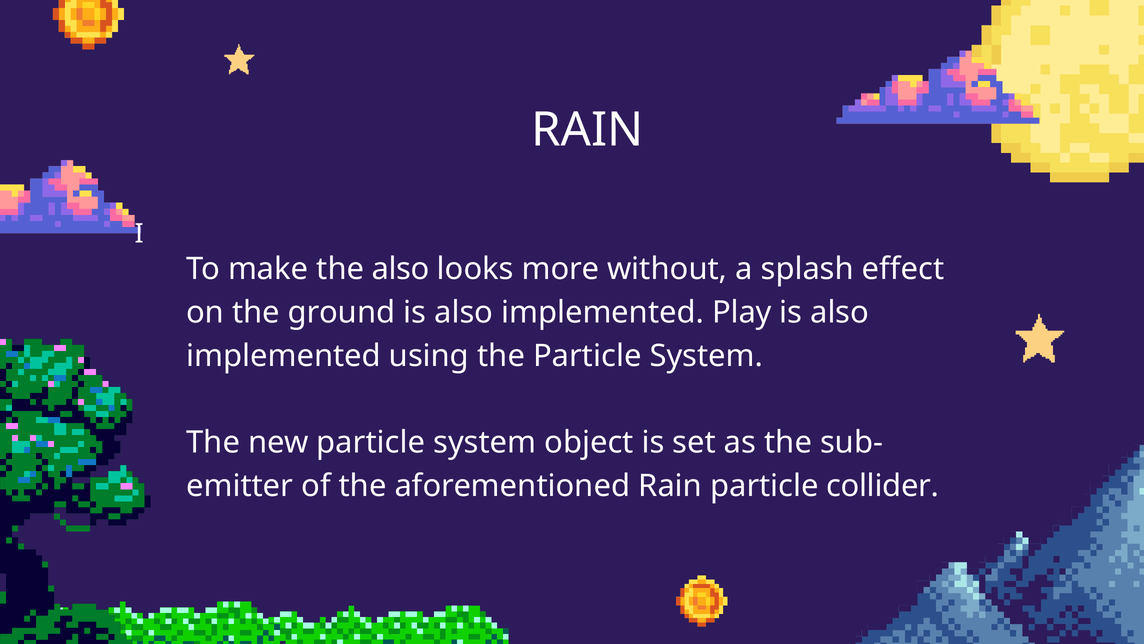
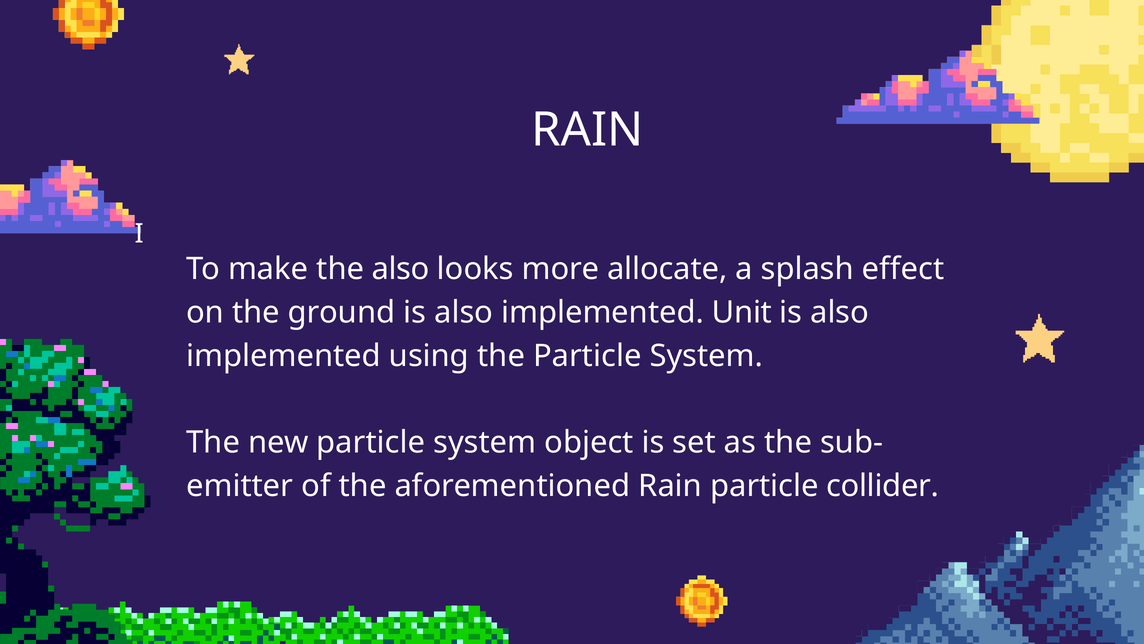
without: without -> allocate (667, 269)
Play: Play -> Unit (742, 312)
